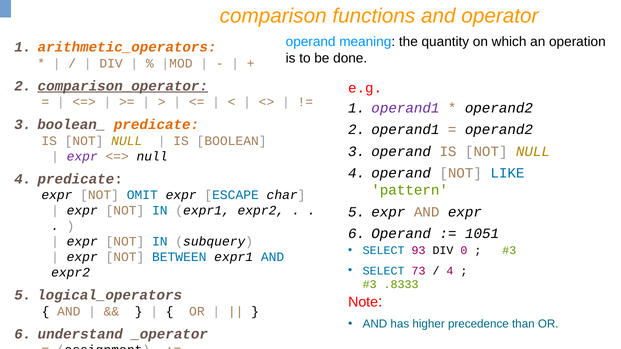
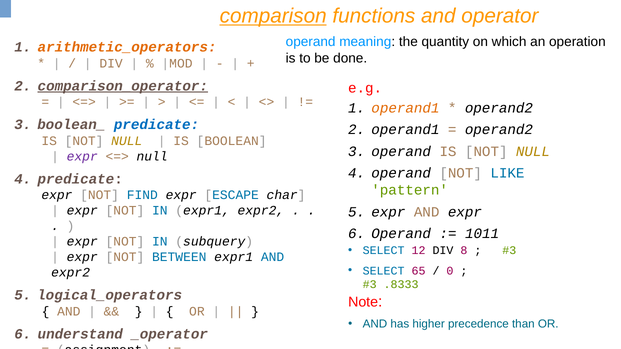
comparison underline: none -> present (273, 16)
operand1 colour: purple -> orange (405, 108)
predicate colour: orange -> blue (157, 125)
OMIT: OMIT -> FIND (142, 195)
1051: 1051 -> 1011 (482, 234)
93: 93 -> 12 (419, 251)
0: 0 -> 8 (464, 251)
73: 73 -> 65 (419, 271)
4: 4 -> 0 (450, 271)
